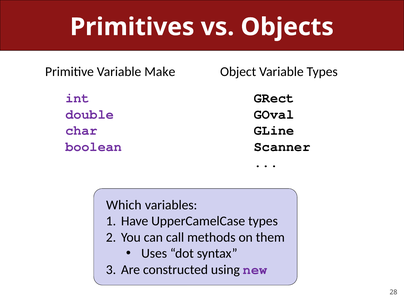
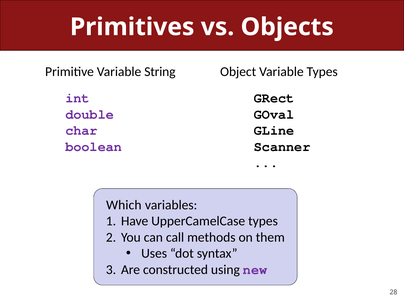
Make: Make -> String (160, 72)
